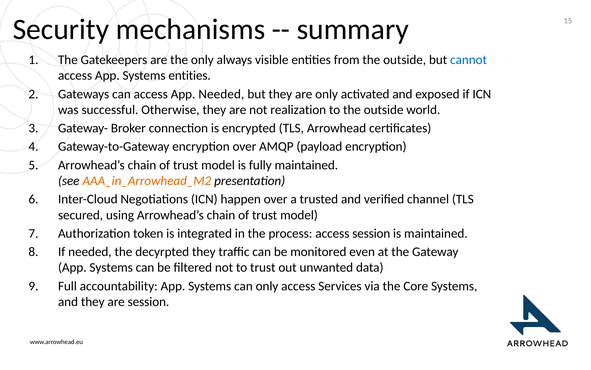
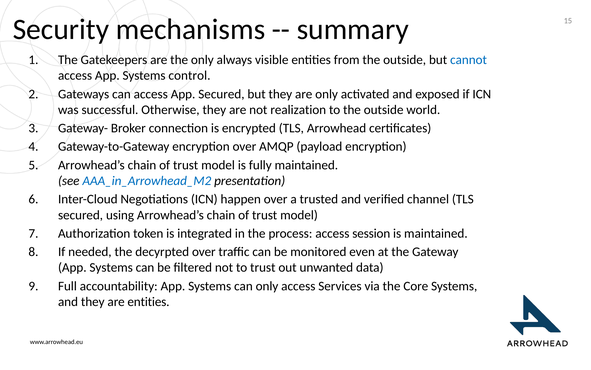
Systems entities: entities -> control (189, 75)
App Needed: Needed -> Secured (221, 94)
AAA_in_Arrowhead_M2 colour: orange -> blue (147, 181)
decyrpted they: they -> over (204, 251)
are session: session -> entities (148, 301)
